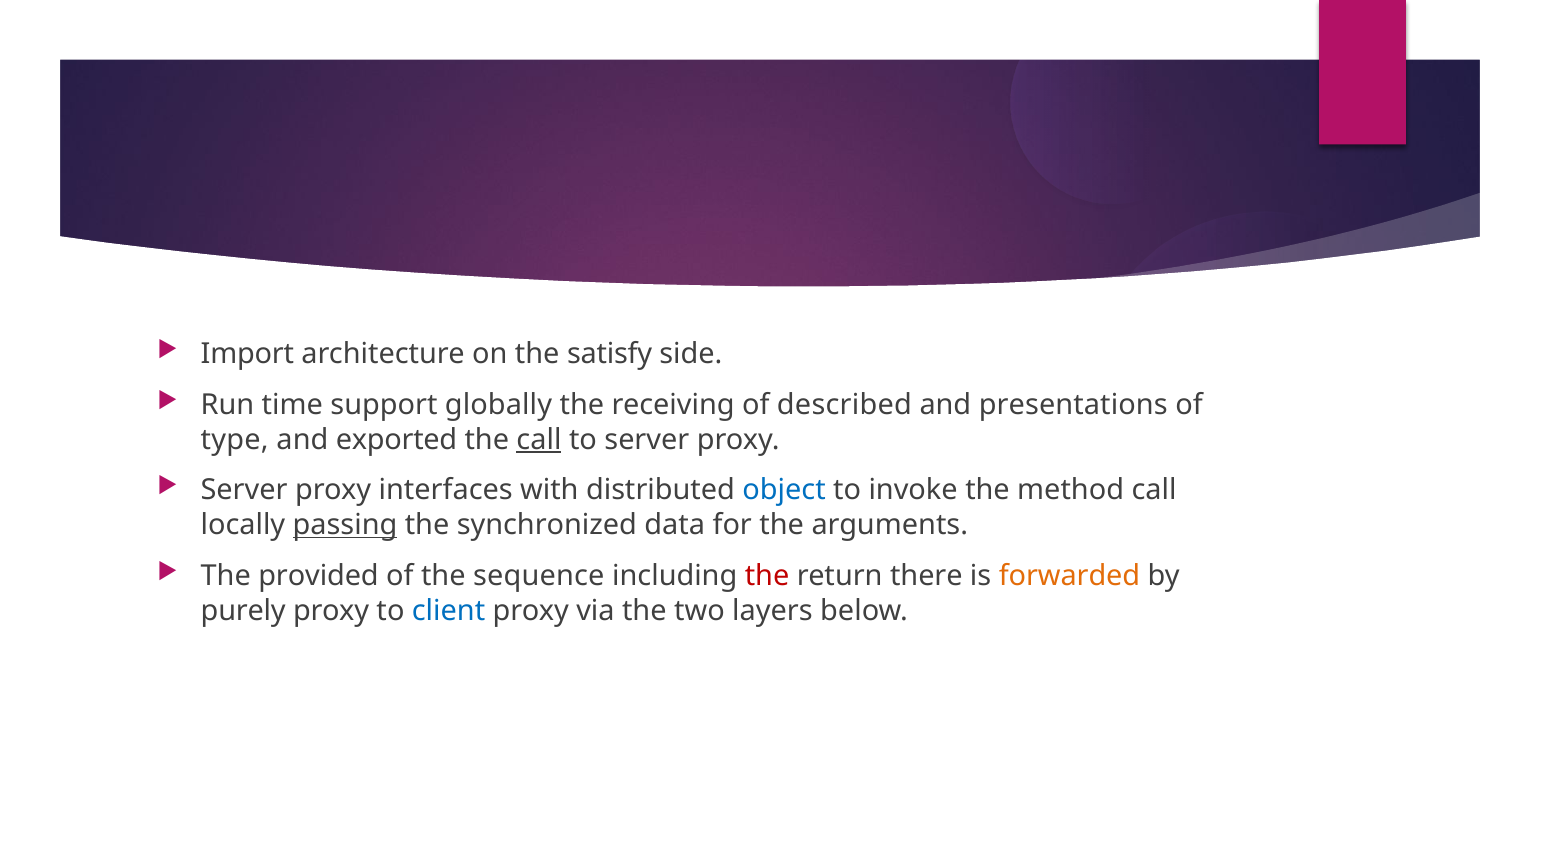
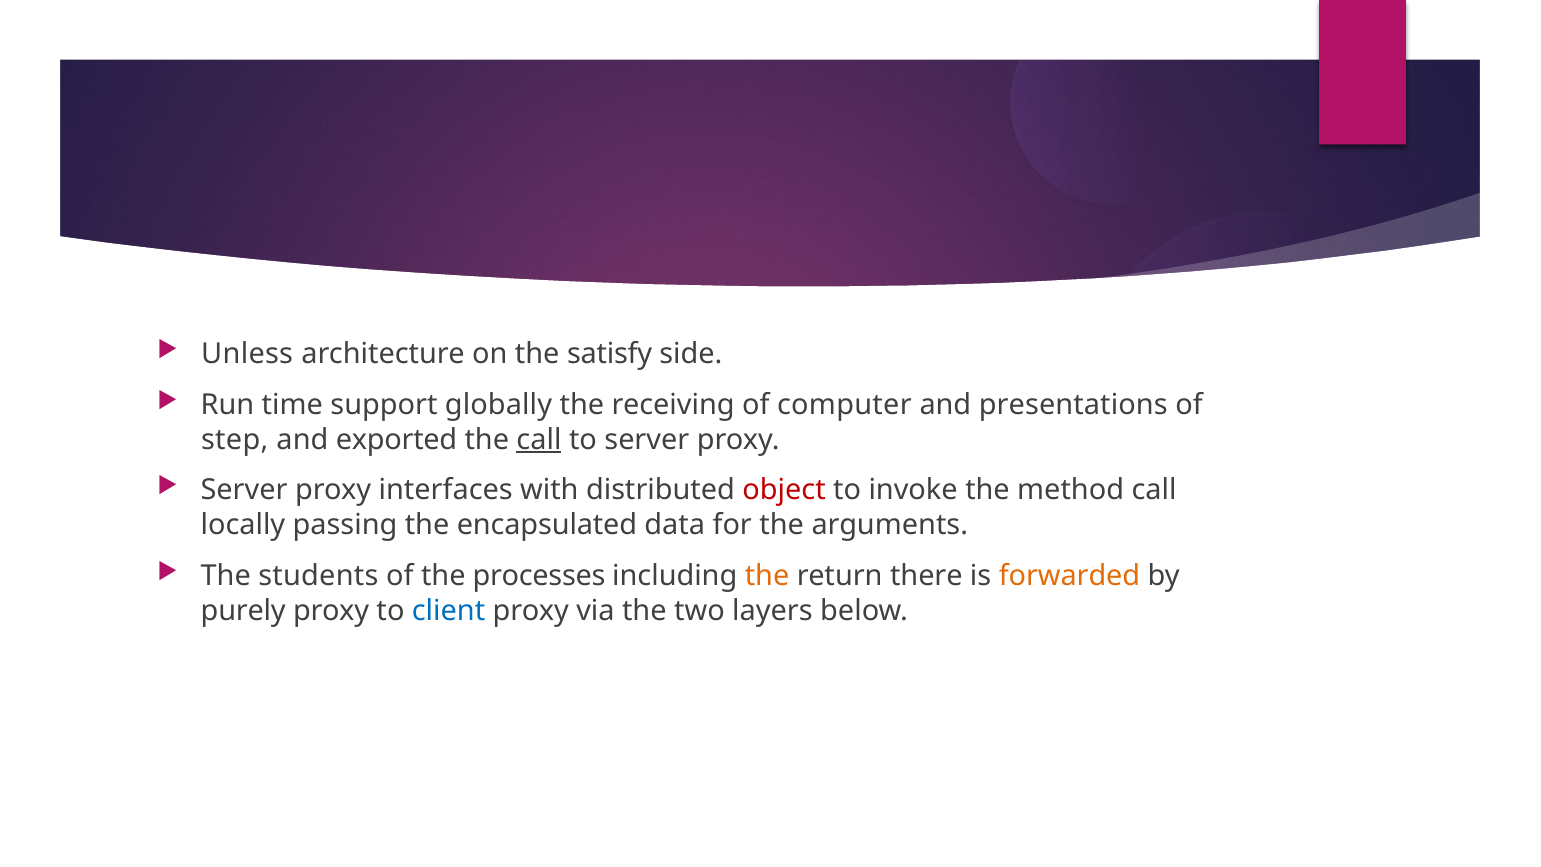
Import: Import -> Unless (247, 354)
described: described -> computer (844, 405)
type: type -> step (235, 440)
object colour: blue -> red (784, 490)
passing underline: present -> none (345, 525)
synchronized: synchronized -> encapsulated (547, 525)
provided: provided -> students (318, 576)
sequence: sequence -> processes (539, 576)
the colour: red -> orange (767, 576)
